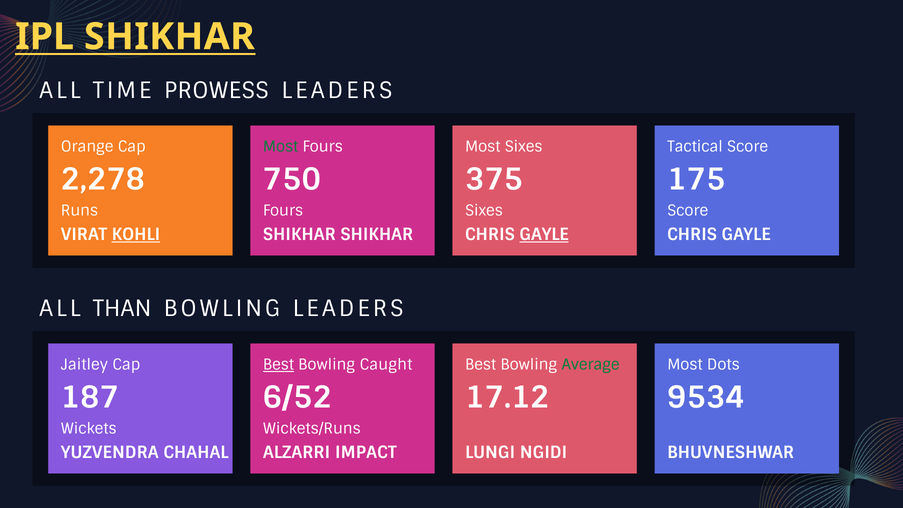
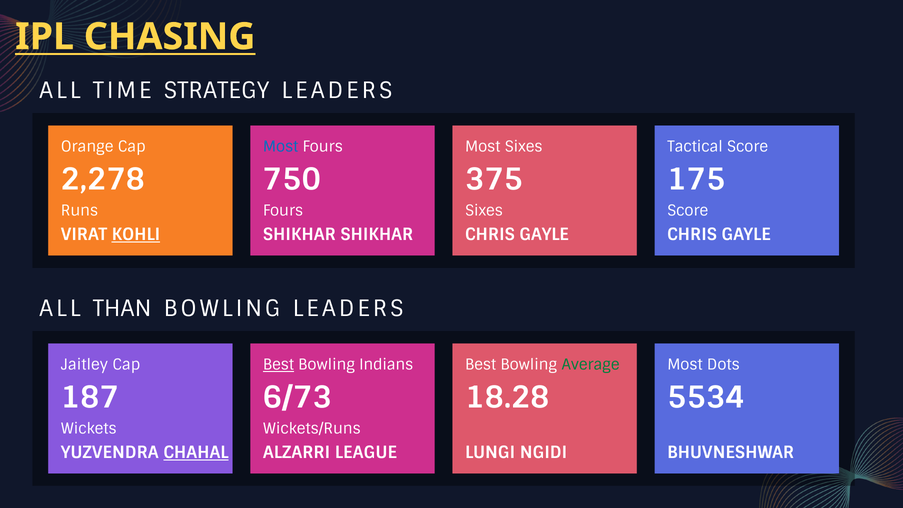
IPL SHIKHAR: SHIKHAR -> CHASING (170, 37)
PROWESS: PROWESS -> STRATEGY (217, 91)
Most colour: green -> blue (281, 147)
GAYLE underline: present -> none (544, 235)
Caught: Caught -> Indians (386, 365)
6/52: 6/52 -> 6/73 (298, 398)
17.12: 17.12 -> 18.28 (508, 398)
9534: 9534 -> 5534 (706, 398)
CHAHAL underline: none -> present (196, 453)
IMPACT: IMPACT -> LEAGUE (366, 453)
